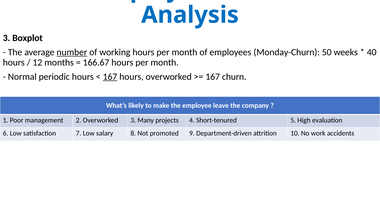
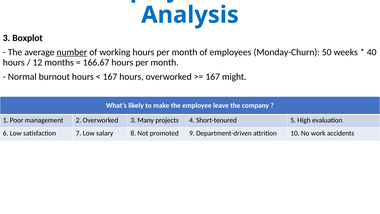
periodic: periodic -> burnout (54, 77)
167 underline: present -> none (110, 77)
167 churn: churn -> might (234, 77)
